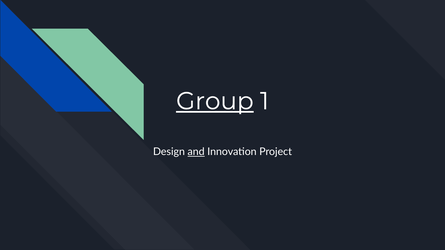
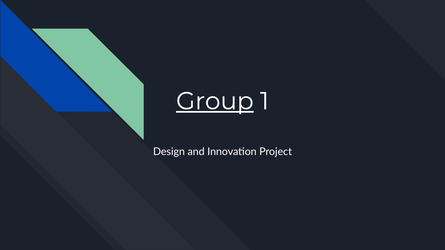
and underline: present -> none (196, 152)
